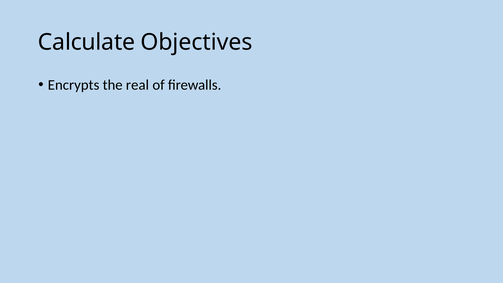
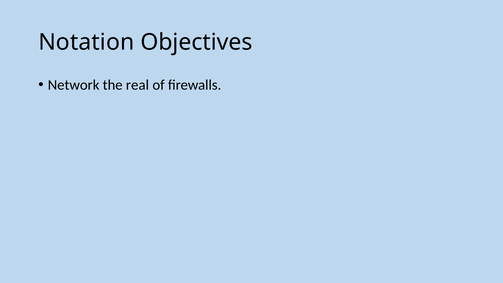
Calculate: Calculate -> Notation (86, 42)
Encrypts: Encrypts -> Network (74, 85)
